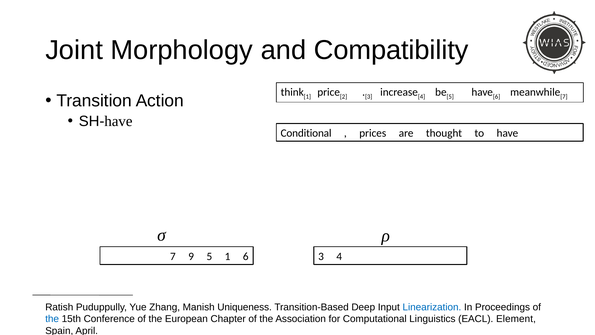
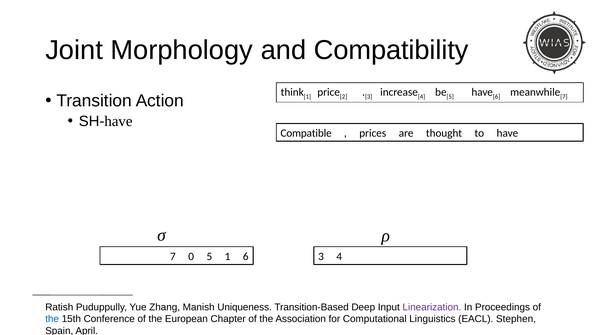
Conditional: Conditional -> Compatible (306, 133)
9: 9 -> 0 (191, 256)
Linearization colour: blue -> purple (432, 307)
Element: Element -> Stephen (516, 319)
